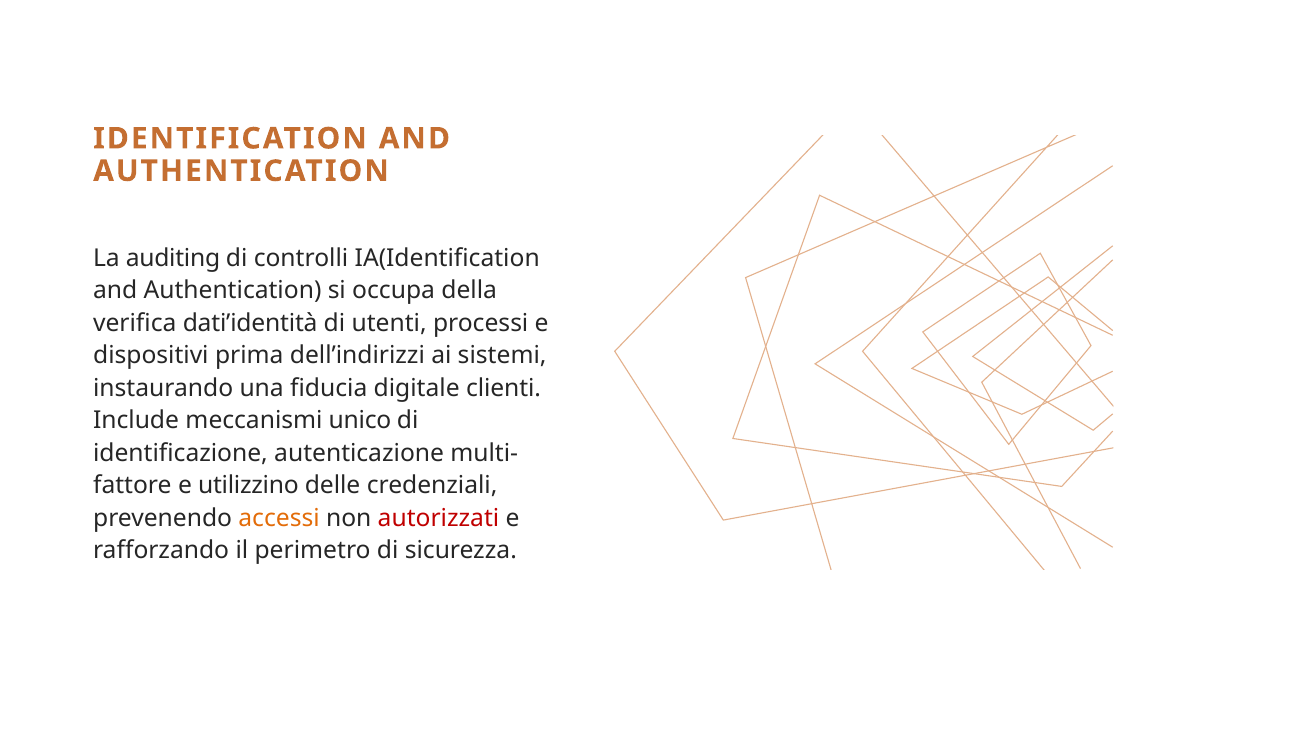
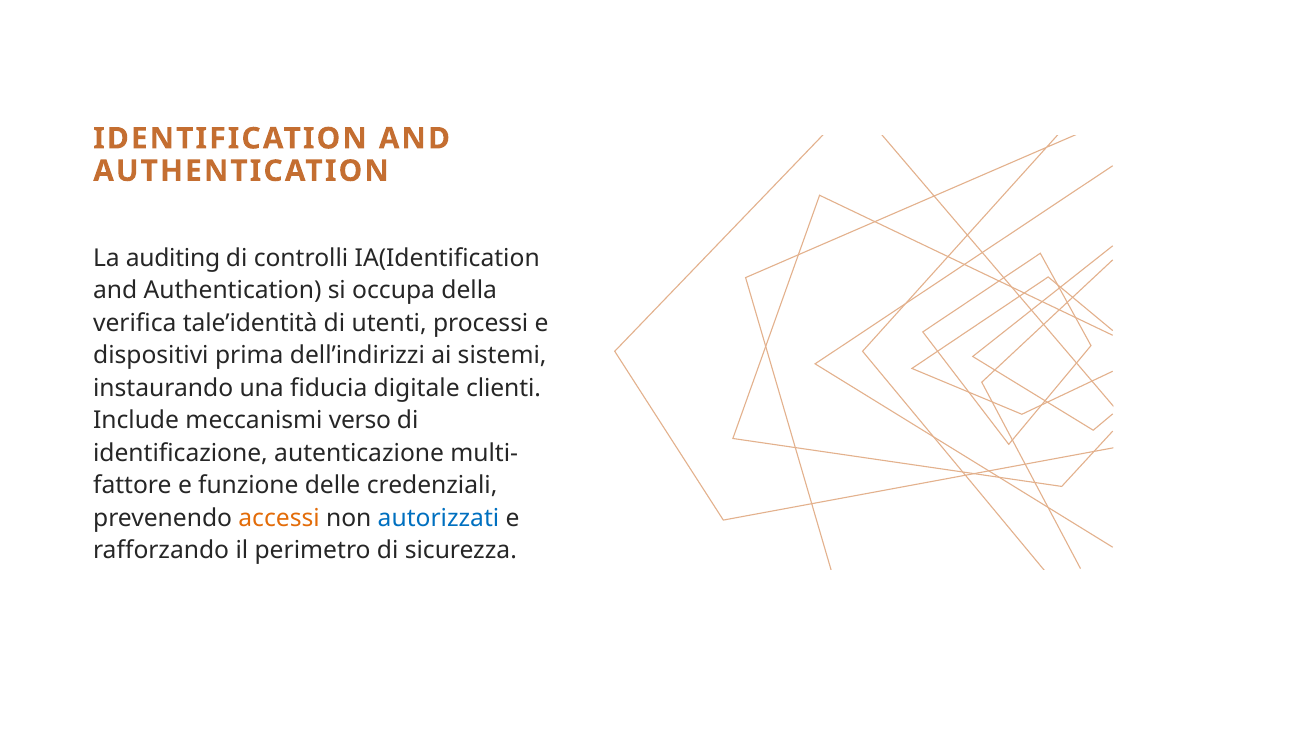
dati’identità: dati’identità -> tale’identità (250, 323)
unico: unico -> verso (360, 420)
utilizzino: utilizzino -> funzione (248, 486)
autorizzati colour: red -> blue (439, 518)
